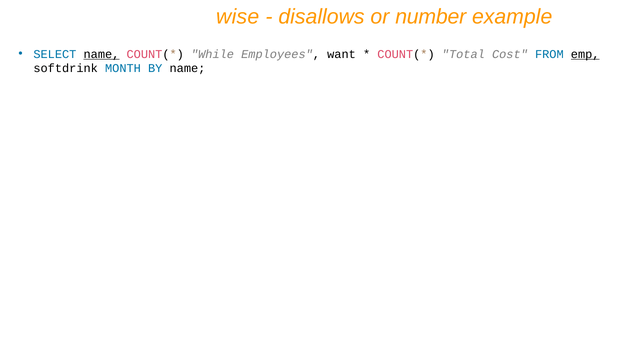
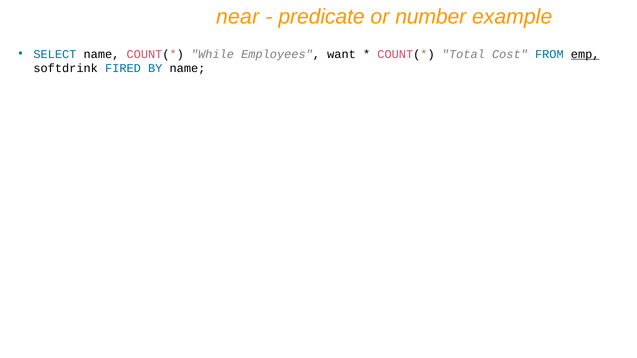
wise: wise -> near (238, 17)
disallows: disallows -> predicate (322, 17)
name underline: present -> none (101, 54)
MONTH: MONTH -> FIRED (123, 69)
